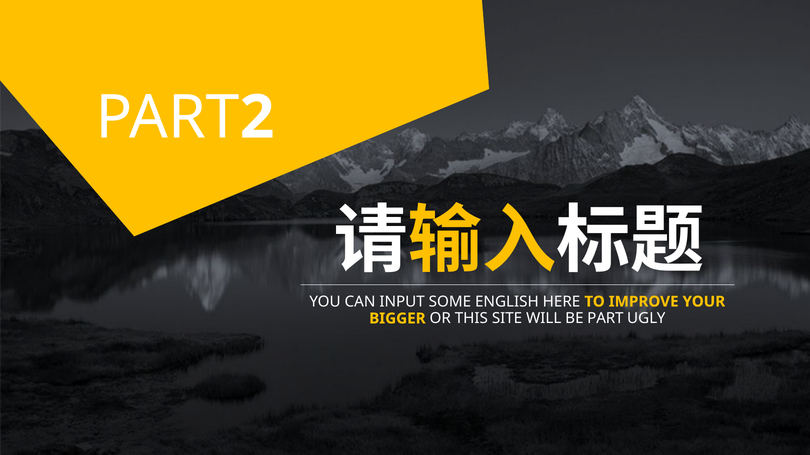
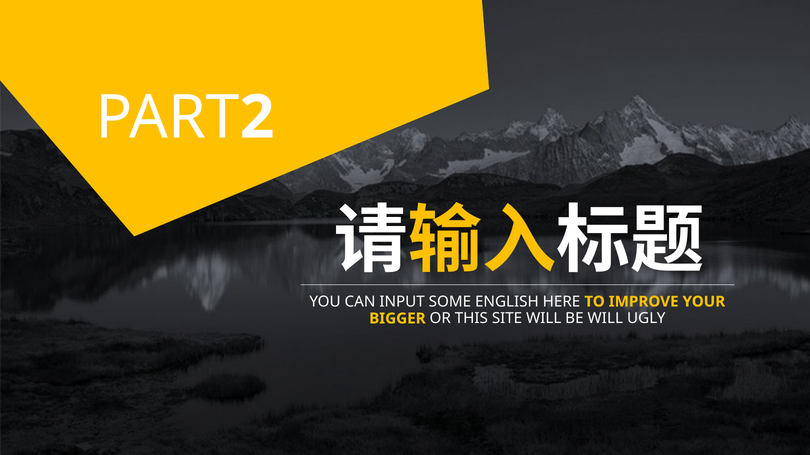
BE PART: PART -> WILL (605, 319)
